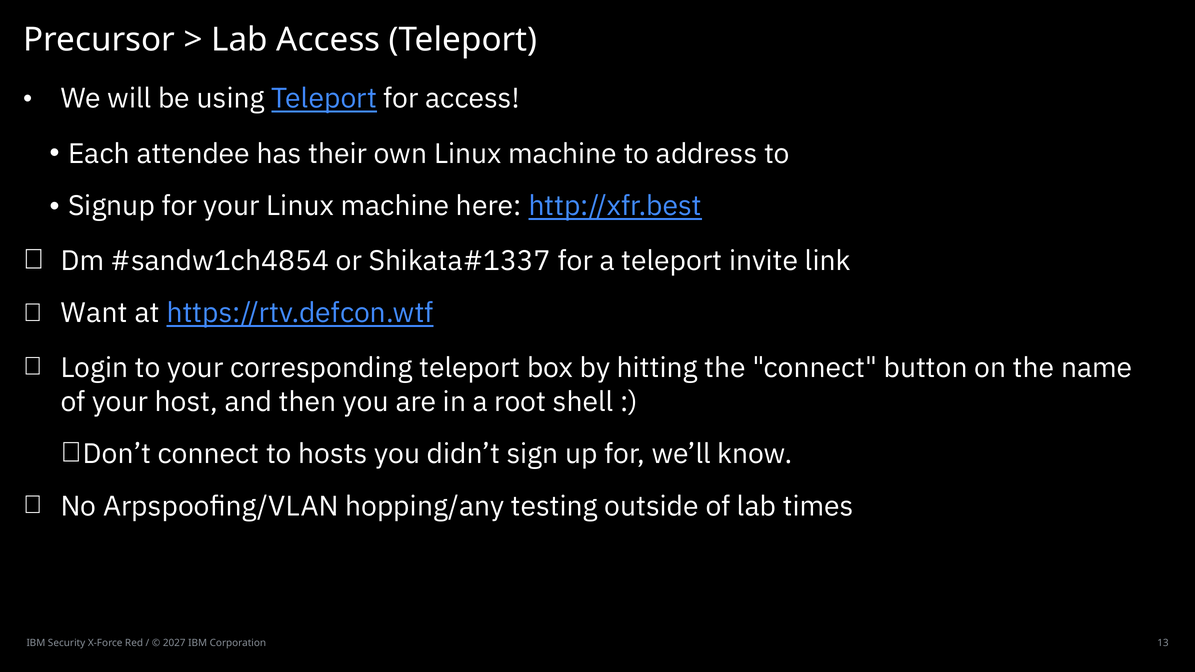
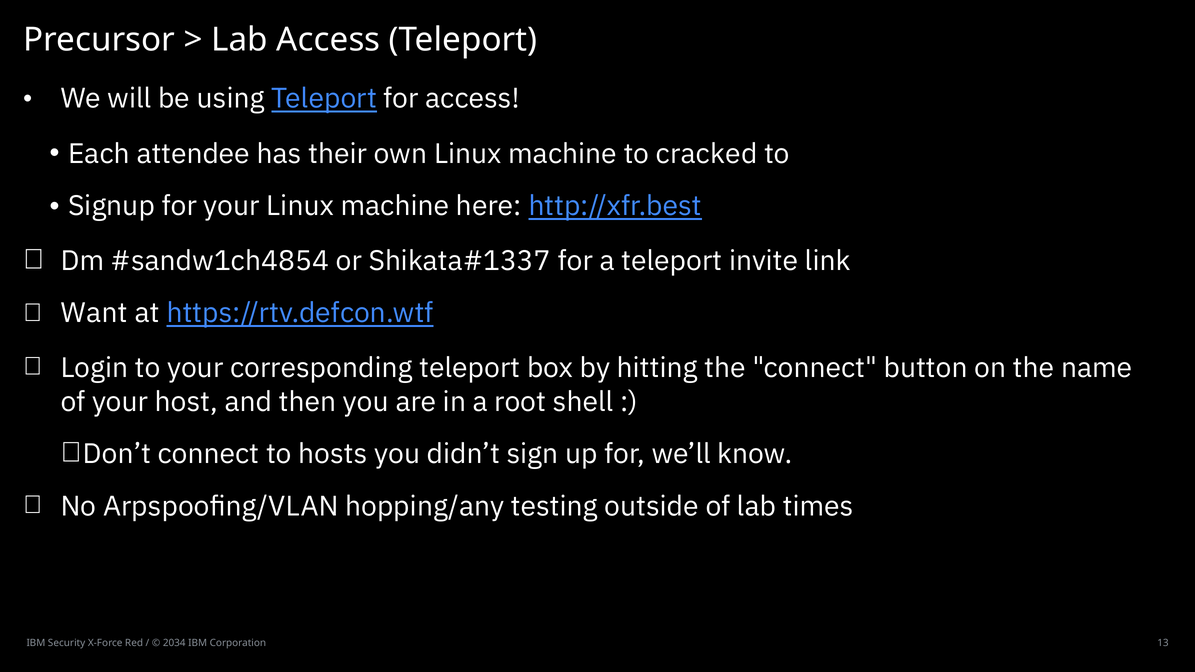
address: address -> cracked (707, 154)
2027: 2027 -> 2034 (174, 643)
